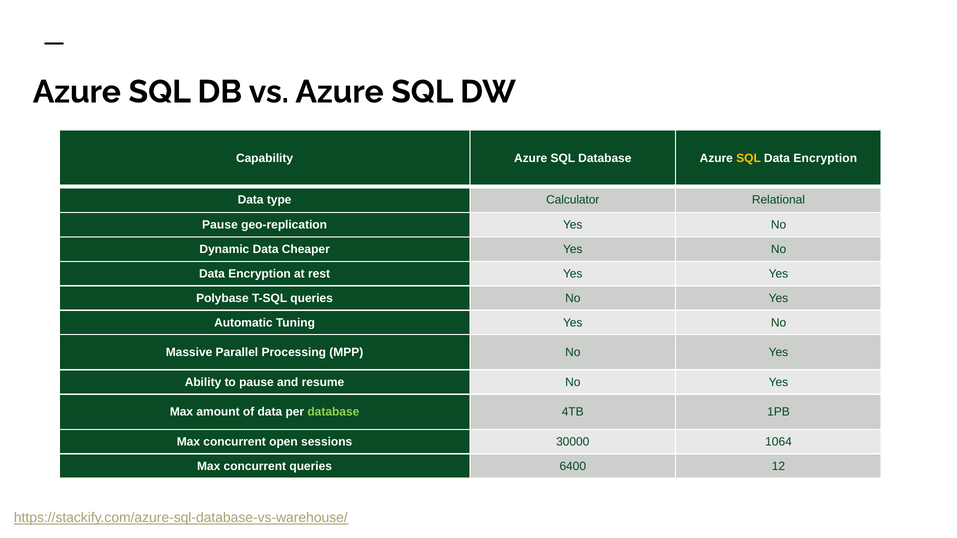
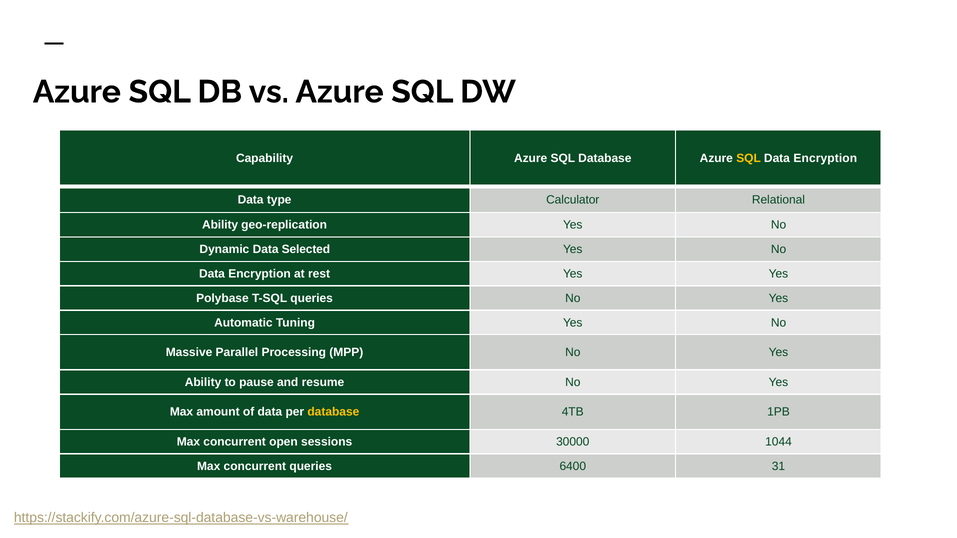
Pause: Pause -> Ability (220, 225)
Cheaper: Cheaper -> Selected (306, 249)
database colour: light green -> yellow (333, 412)
1064: 1064 -> 1044 (779, 442)
12: 12 -> 31 (778, 466)
